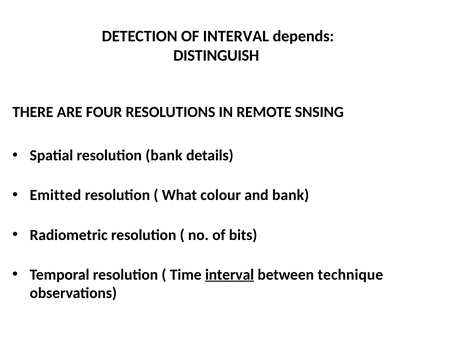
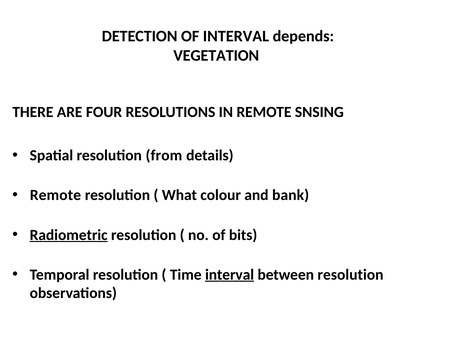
DISTINGUISH: DISTINGUISH -> VEGETATION (216, 56)
resolution bank: bank -> from (164, 155)
Emitted: Emitted -> Remote (55, 195)
Radiometric underline: none -> present (69, 234)
between technique: technique -> resolution (350, 274)
